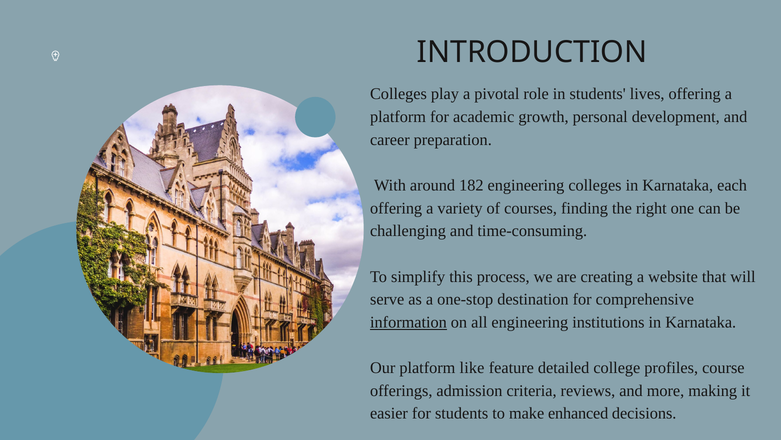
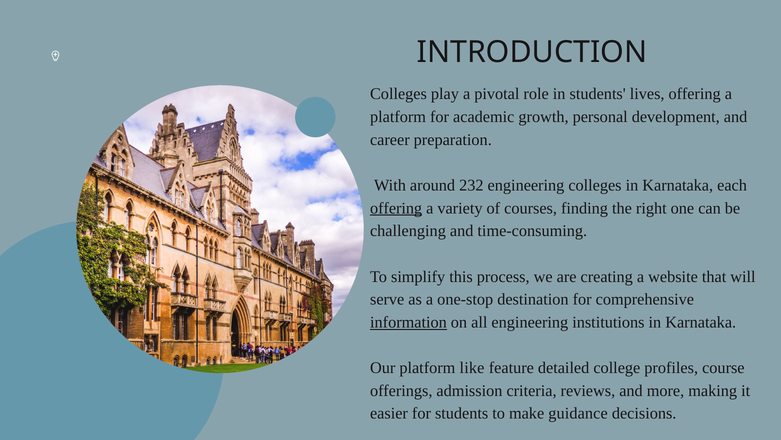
182: 182 -> 232 (471, 185)
offering underline: none -> present (396, 208)
enhanced: enhanced -> guidance (578, 413)
